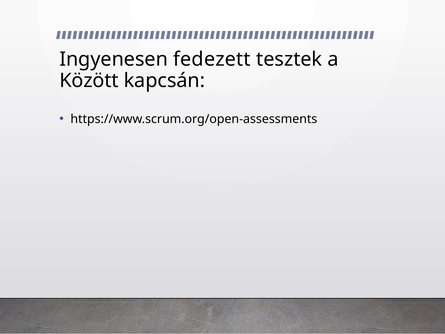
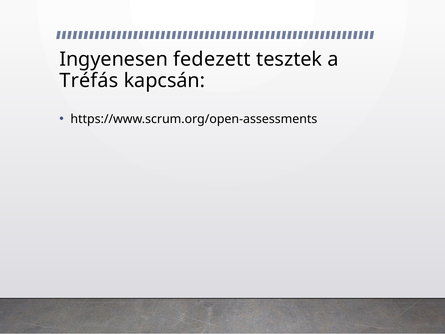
Között: Között -> Tréfás (89, 81)
